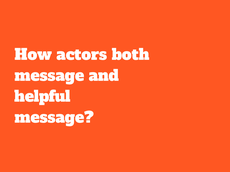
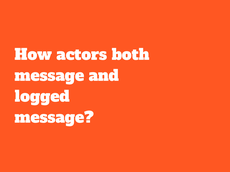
helpful: helpful -> logged (42, 97)
